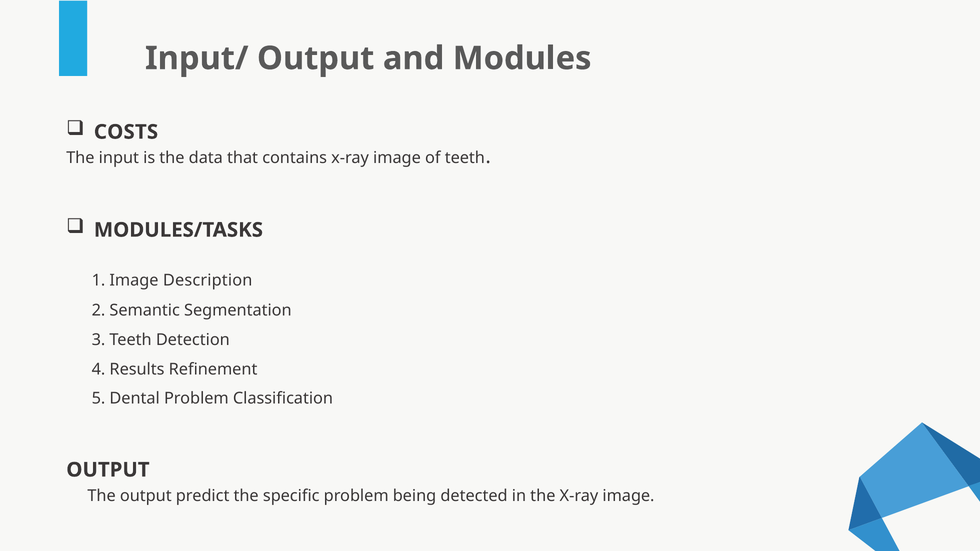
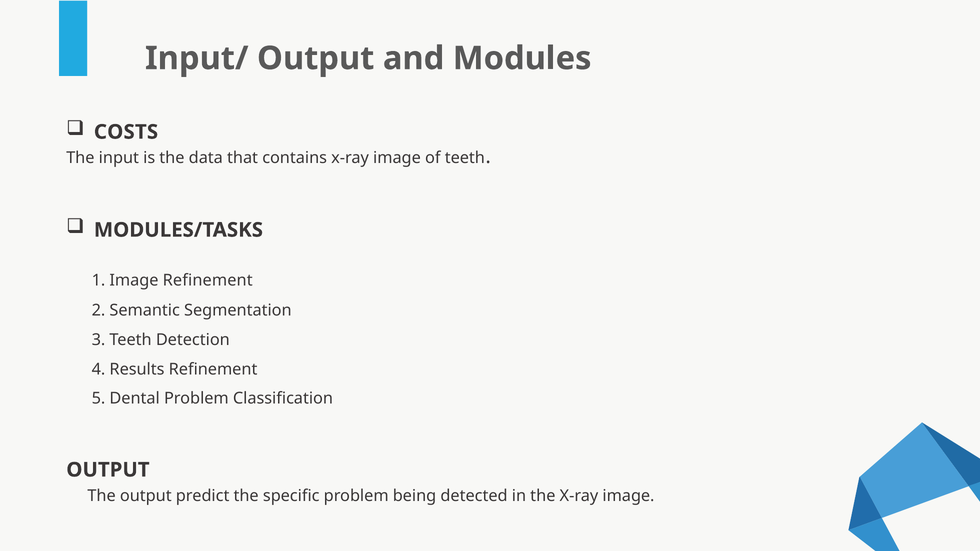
Image Description: Description -> Refinement (208, 280)
